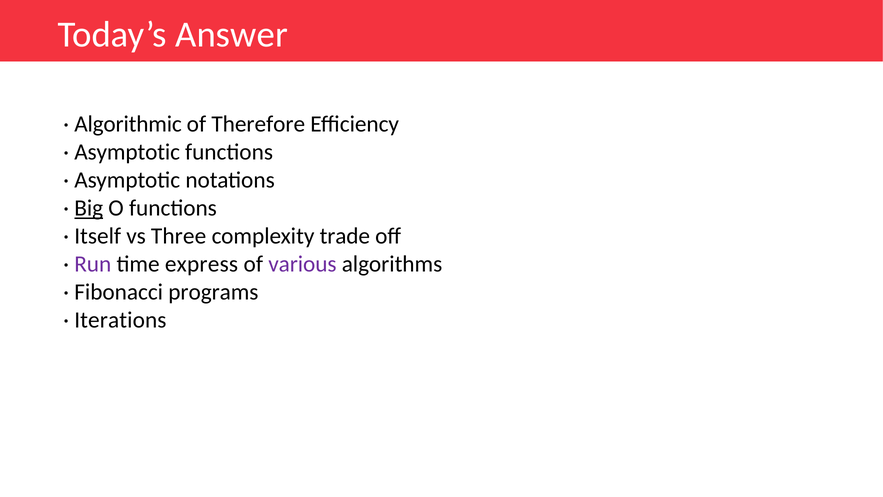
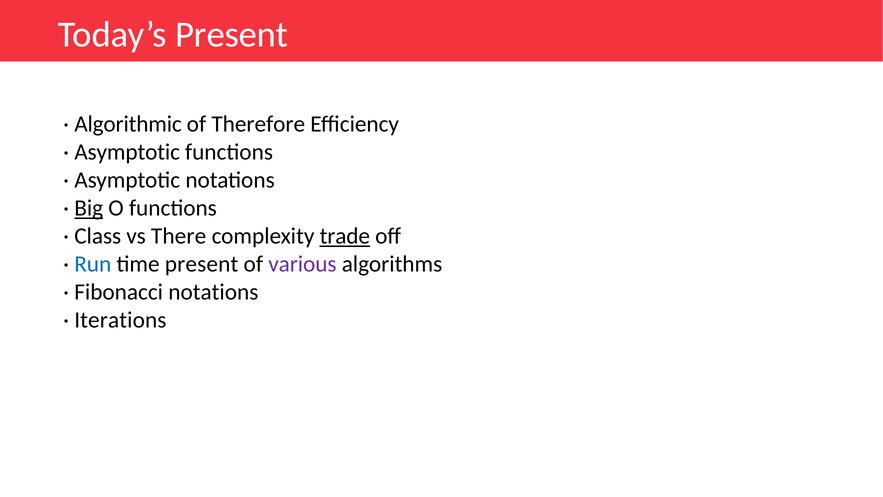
Today’s Answer: Answer -> Present (232, 35)
Itself: Itself -> Class (98, 236)
Three: Three -> There (179, 236)
trade underline: none -> present (345, 236)
Run colour: purple -> blue (93, 264)
time express: express -> present (202, 264)
Fibonacci programs: programs -> notations (213, 292)
